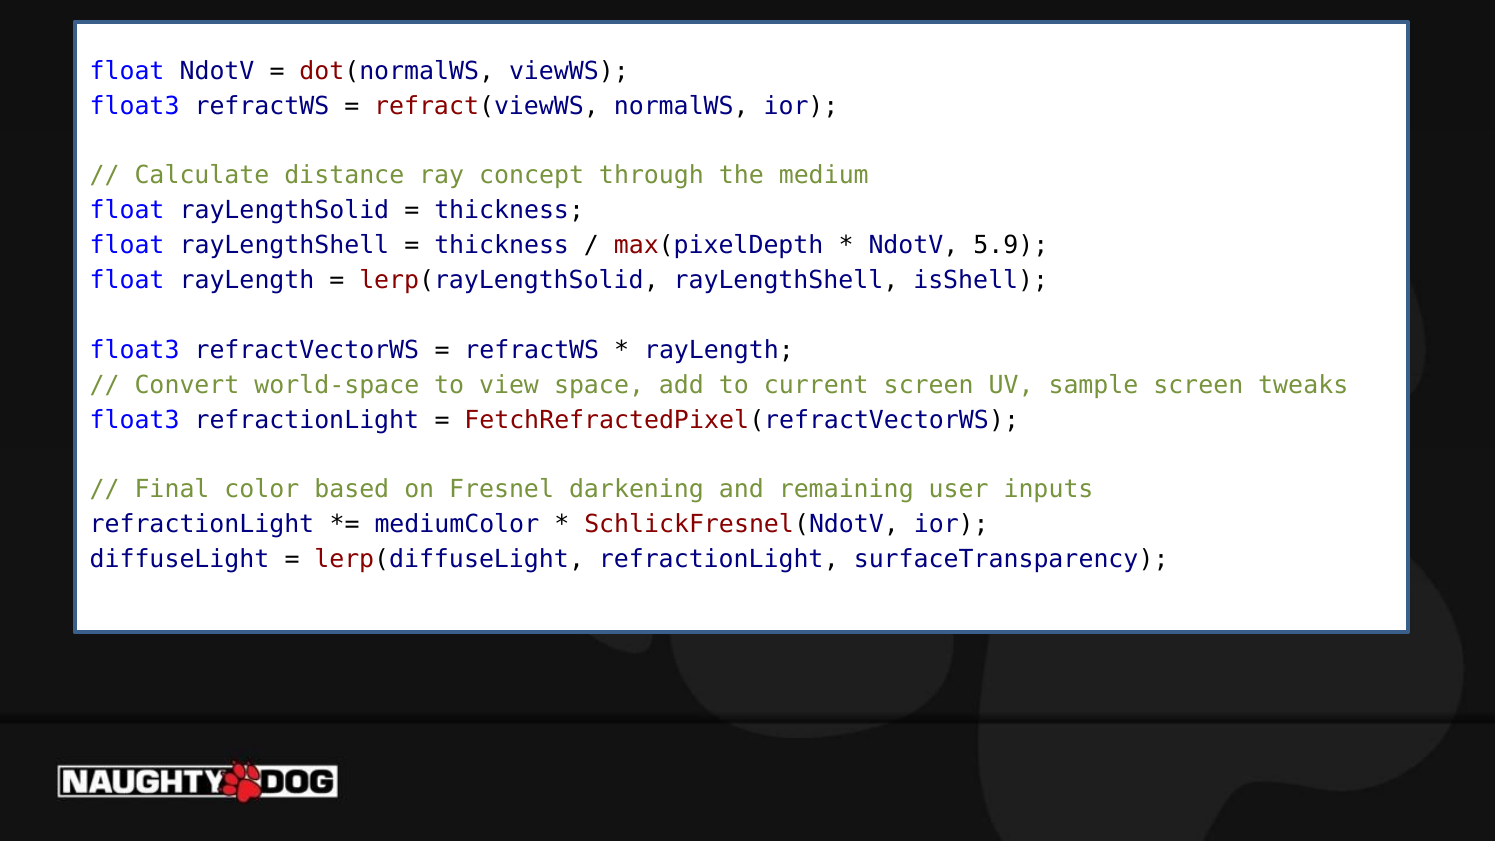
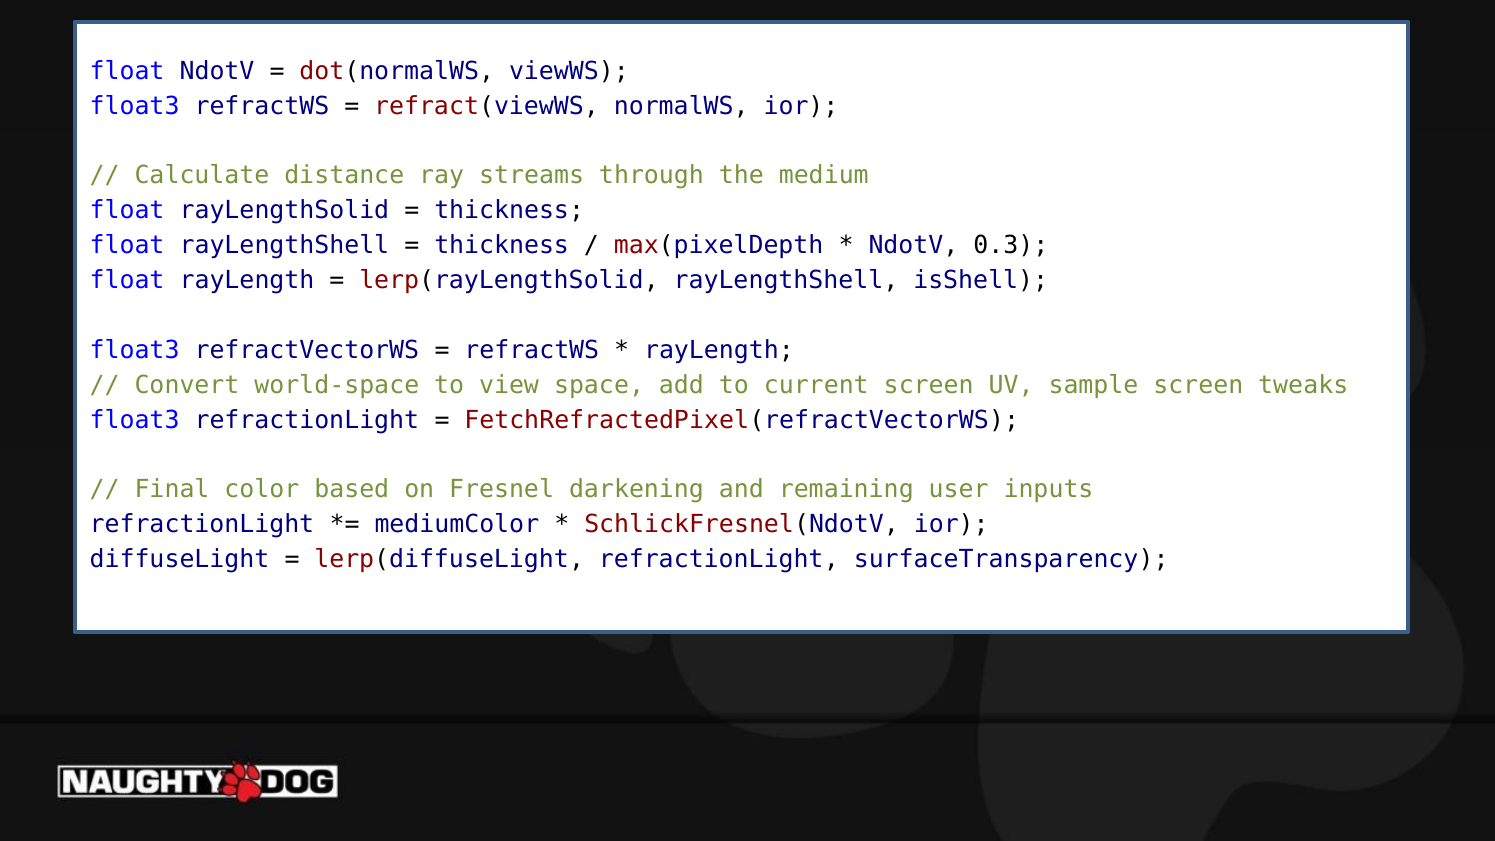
concept: concept -> streams (532, 176)
5.9: 5.9 -> 0.3 (1011, 245)
